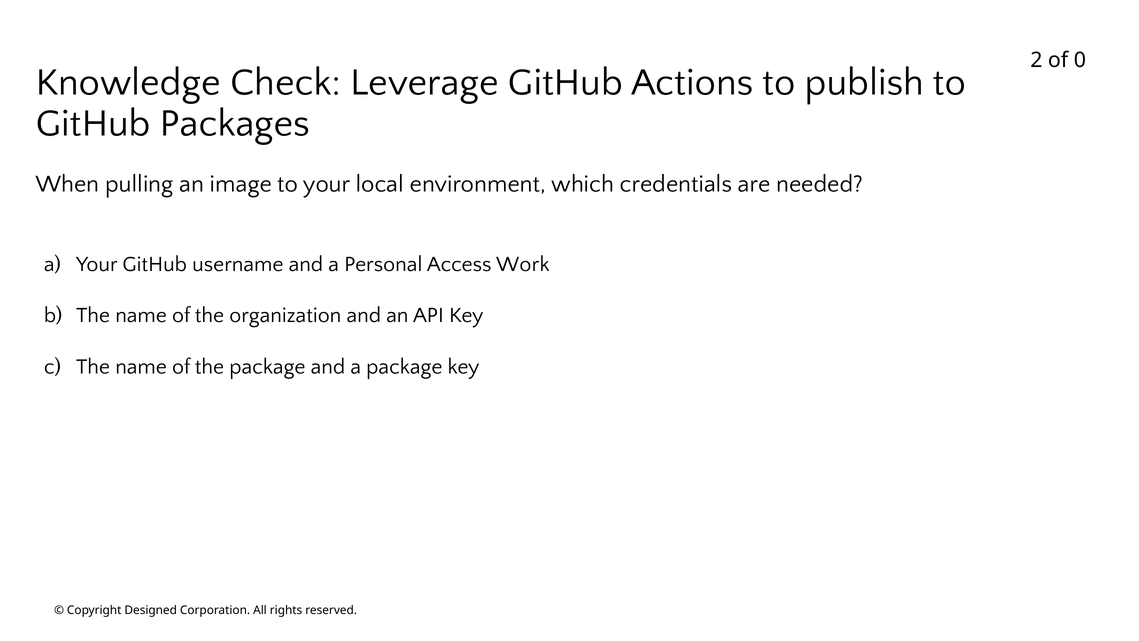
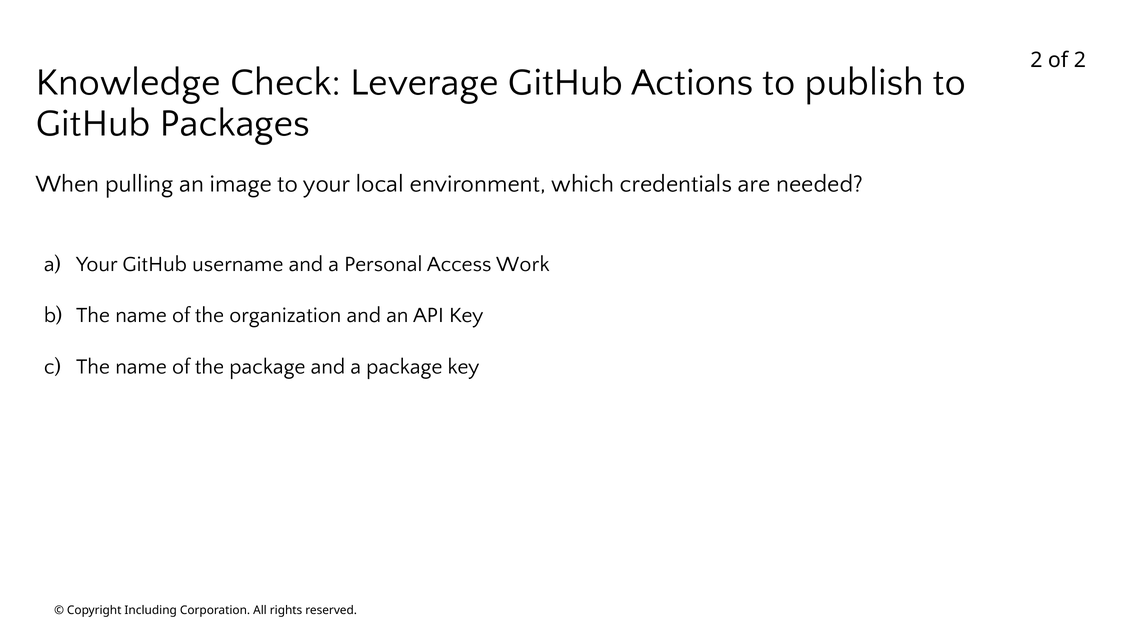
of 0: 0 -> 2 (1080, 60)
Designed: Designed -> Including (151, 610)
